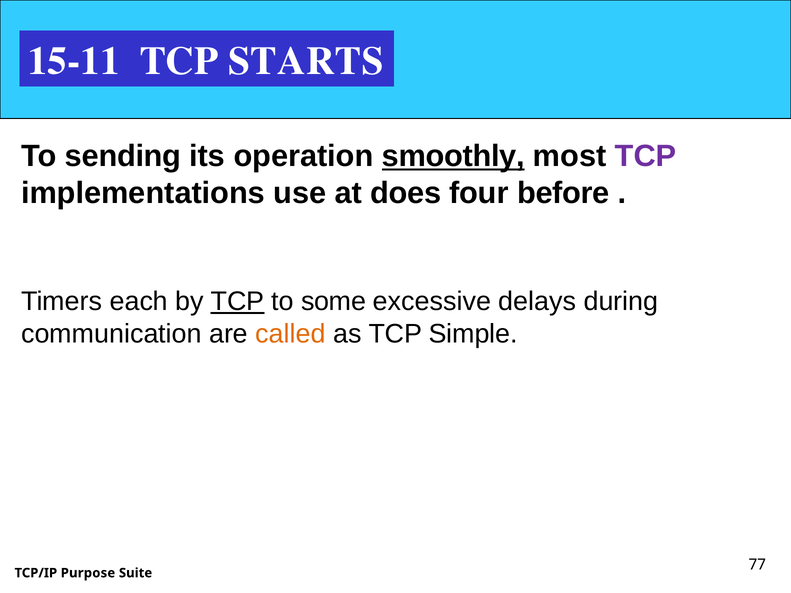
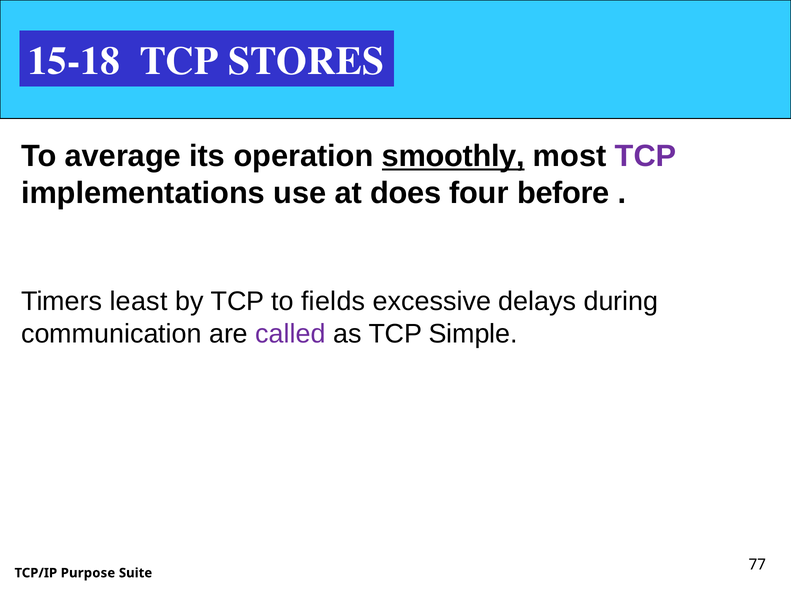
15-11: 15-11 -> 15-18 (74, 61)
STARTS: STARTS -> STORES (306, 61)
sending: sending -> average (123, 156)
each: each -> least (139, 302)
TCP underline: present -> none (238, 302)
some: some -> fields (333, 302)
called colour: orange -> purple (291, 334)
